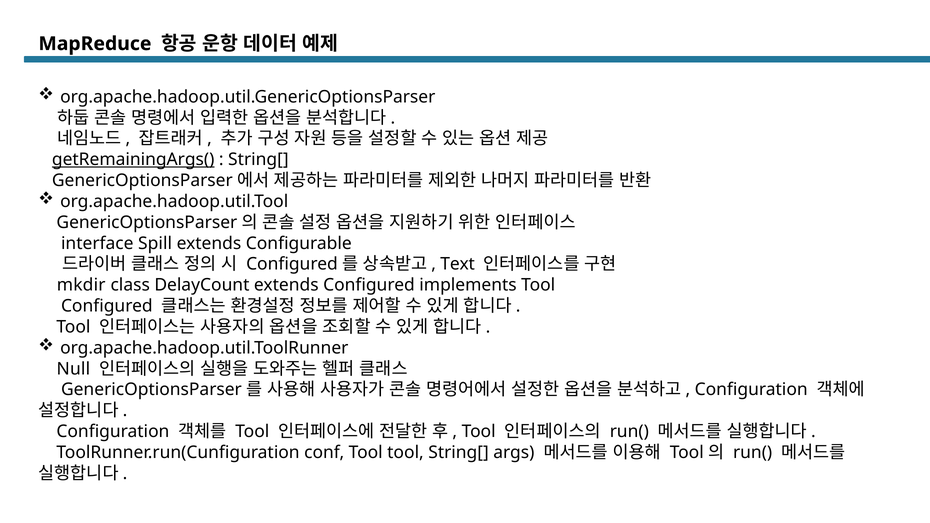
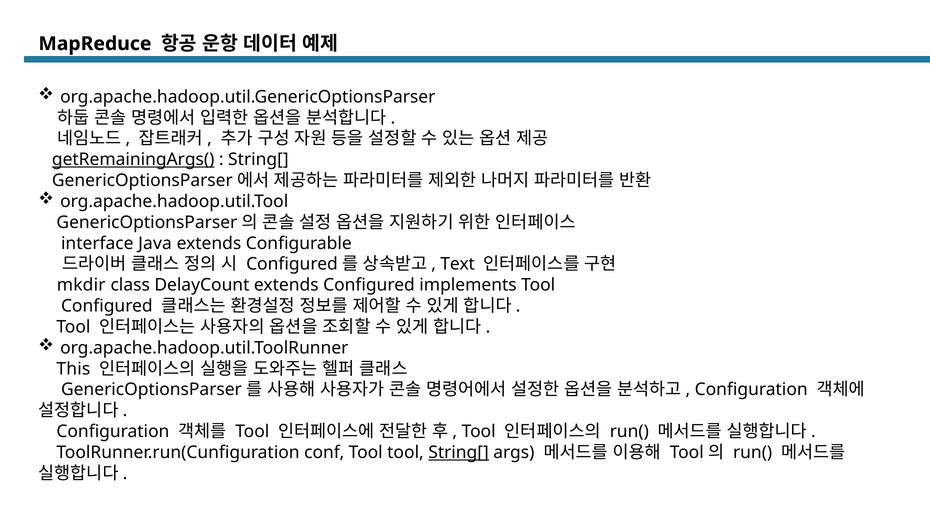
Spill: Spill -> Java (155, 243)
Null: Null -> This (73, 369)
String[ underline: none -> present (459, 453)
